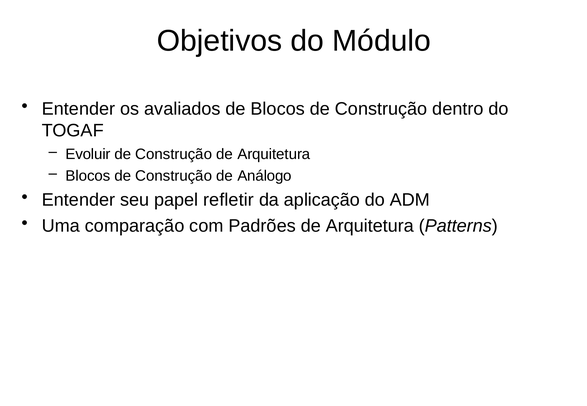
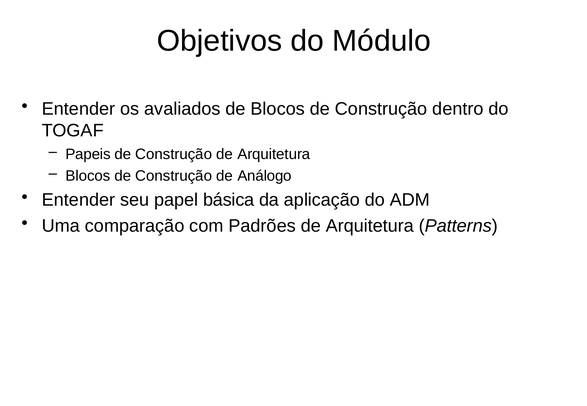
Evoluir: Evoluir -> Papeis (88, 154)
refletir: refletir -> básica (229, 200)
